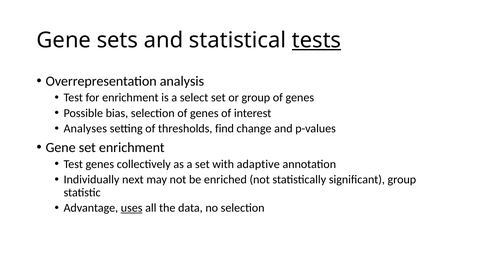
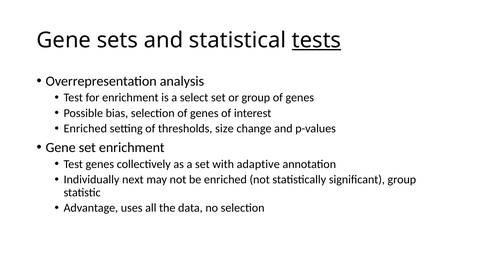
Analyses: Analyses -> Enriched (85, 129)
find: find -> size (224, 129)
uses underline: present -> none (132, 208)
